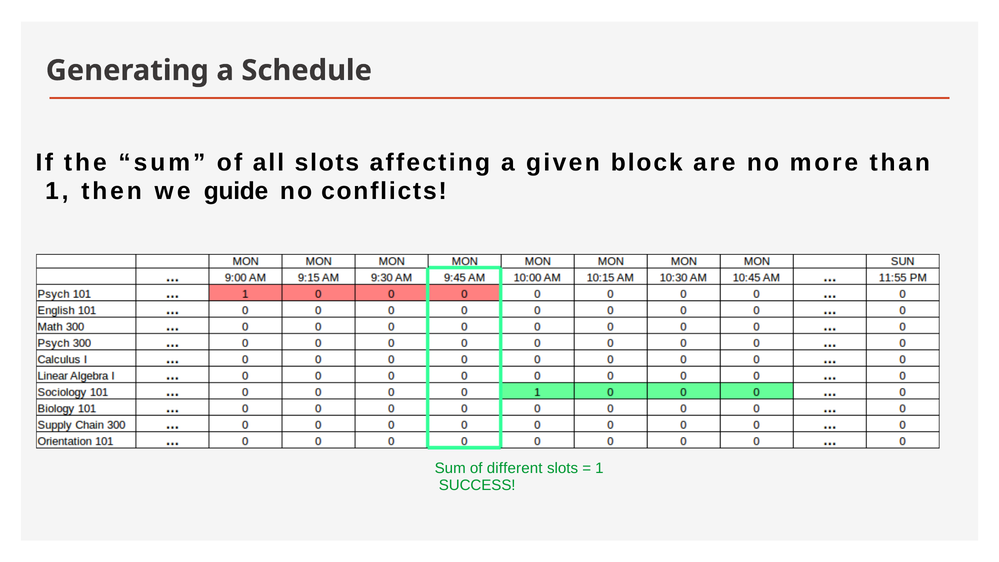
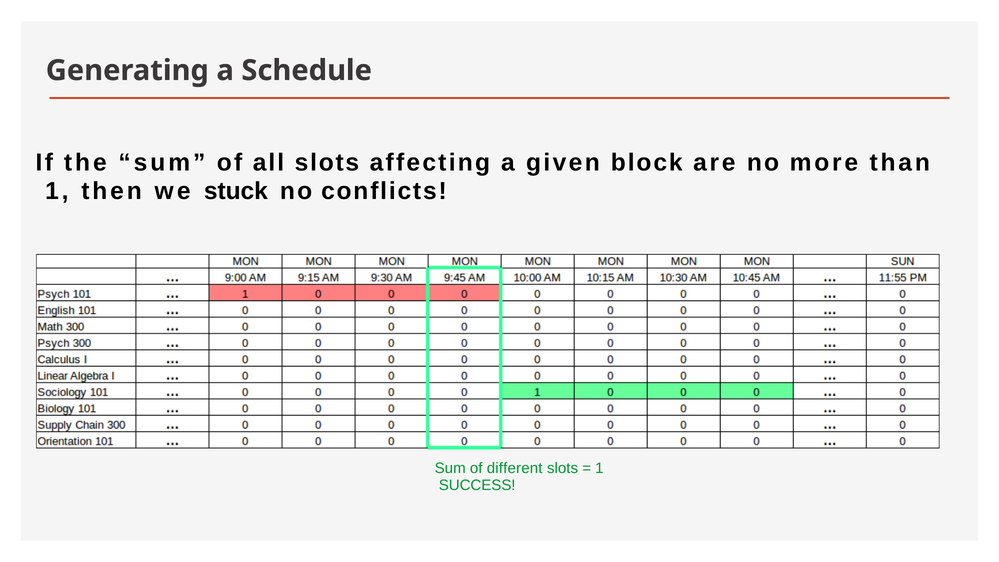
guide: guide -> stuck (236, 191)
